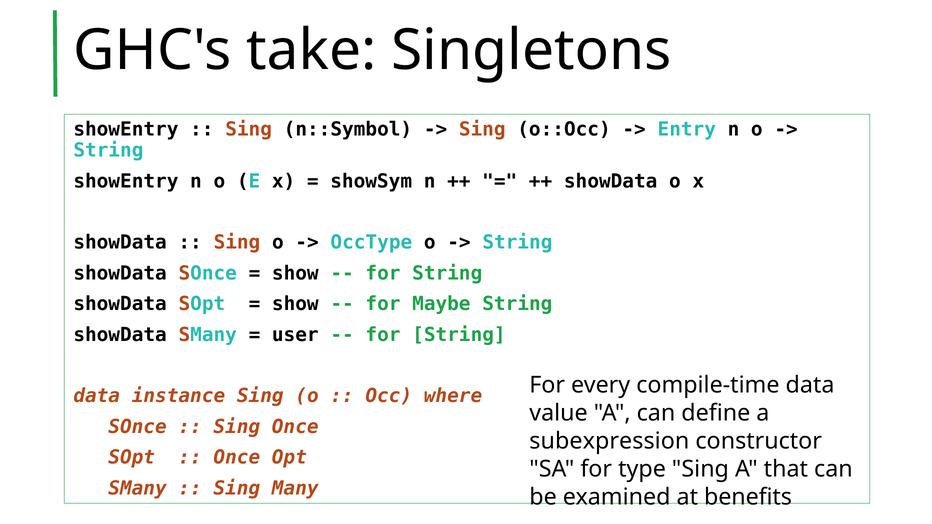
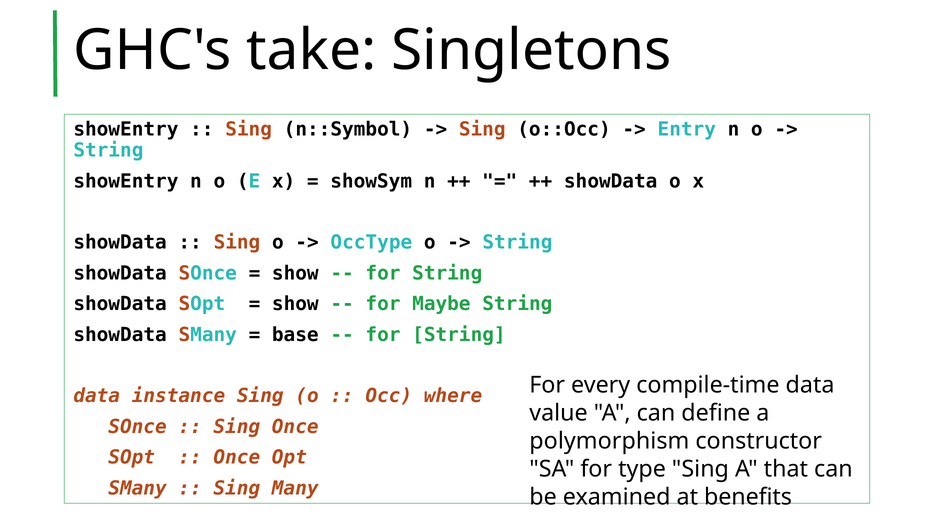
user: user -> base (295, 335)
subexpression: subexpression -> polymorphism (609, 441)
